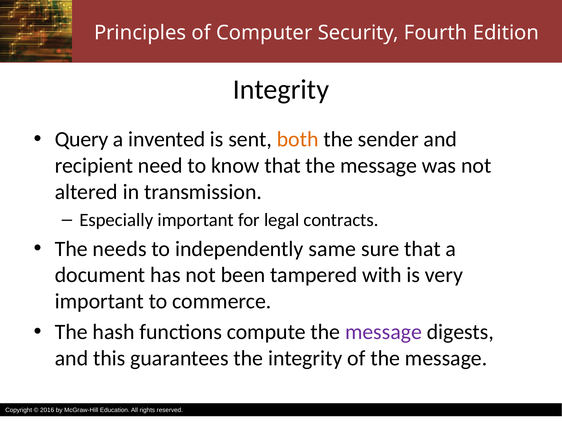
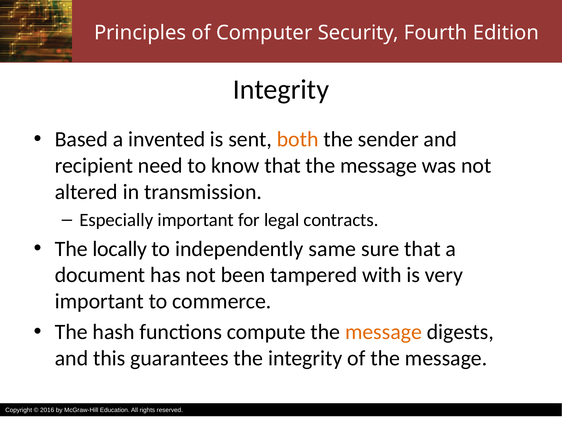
Query: Query -> Based (81, 139)
needs: needs -> locally (120, 249)
message colour: purple -> orange (383, 332)
